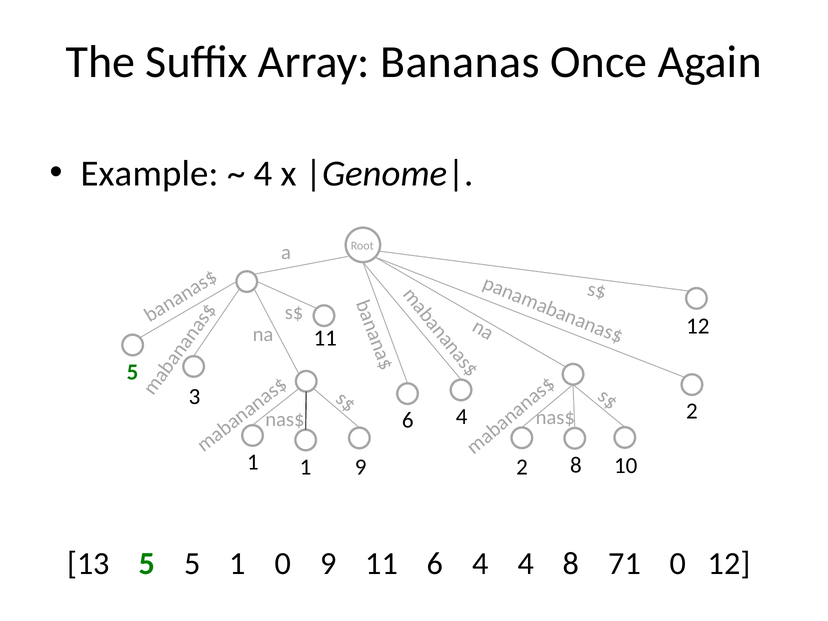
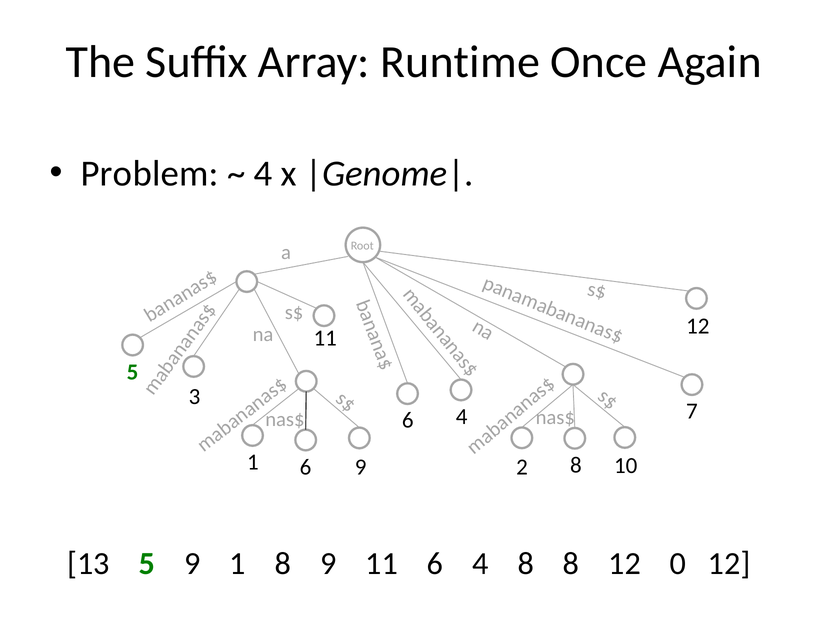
Bananas: Bananas -> Runtime (460, 62)
Example: Example -> Problem (150, 174)
4 2: 2 -> 7 (692, 411)
1 1: 1 -> 6 (306, 467)
5 5: 5 -> 9 (192, 564)
1 0: 0 -> 8 (283, 564)
4 4: 4 -> 8 (526, 564)
8 71: 71 -> 12 (625, 564)
